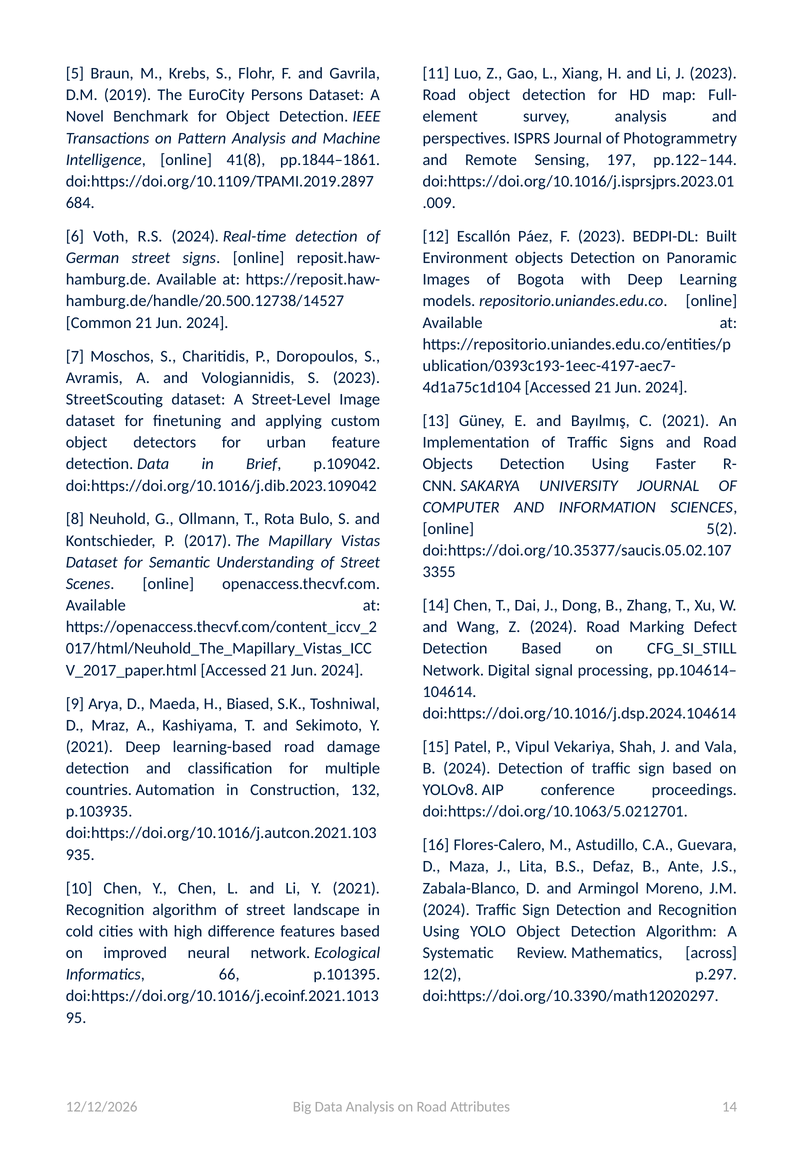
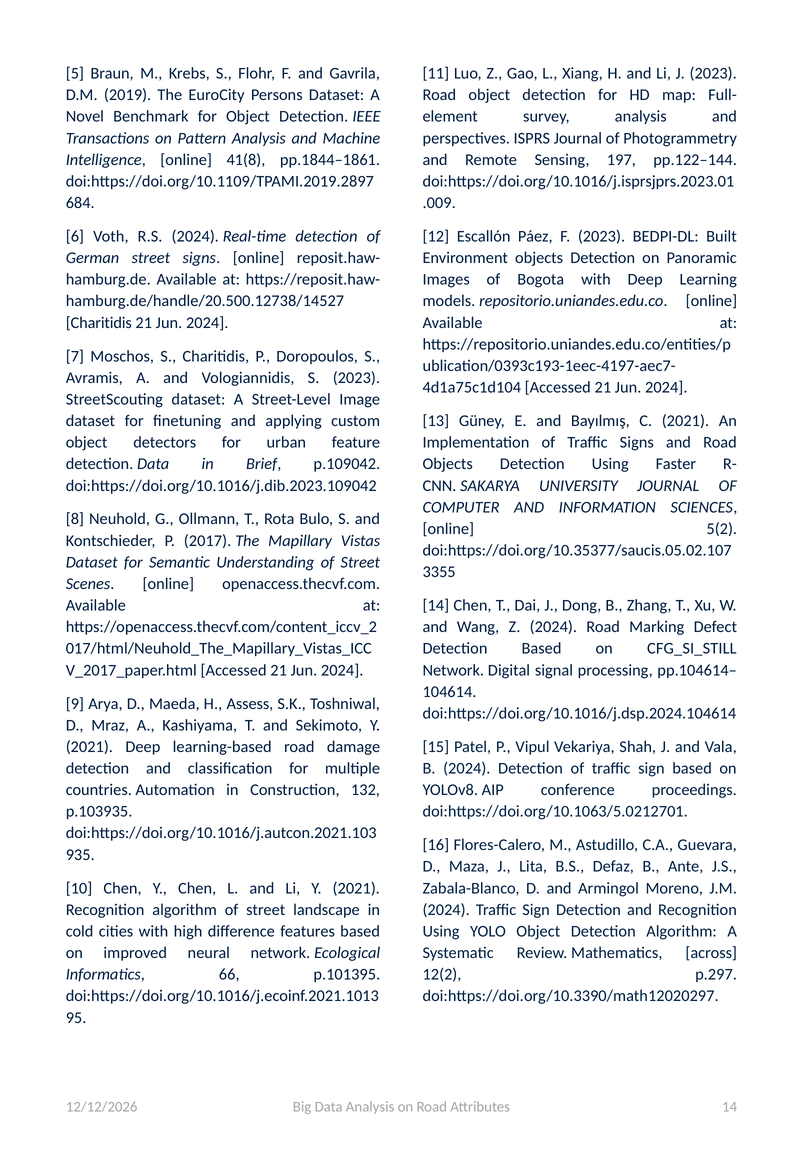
Common: Common -> Charitidis (99, 323)
Biased: Biased -> Assess (250, 704)
